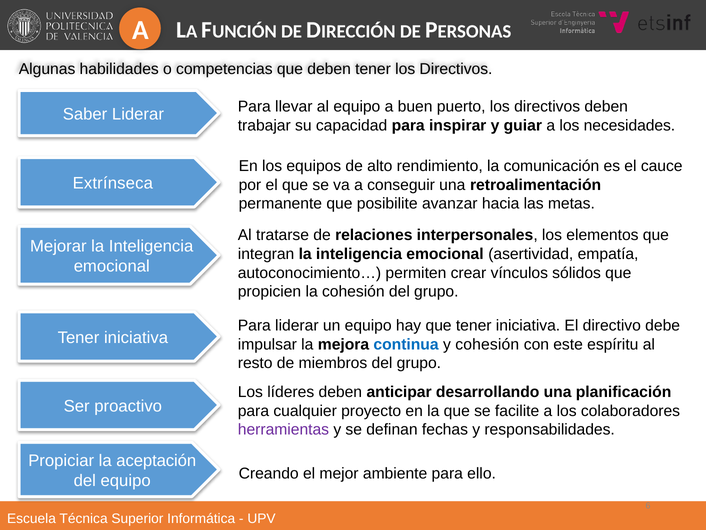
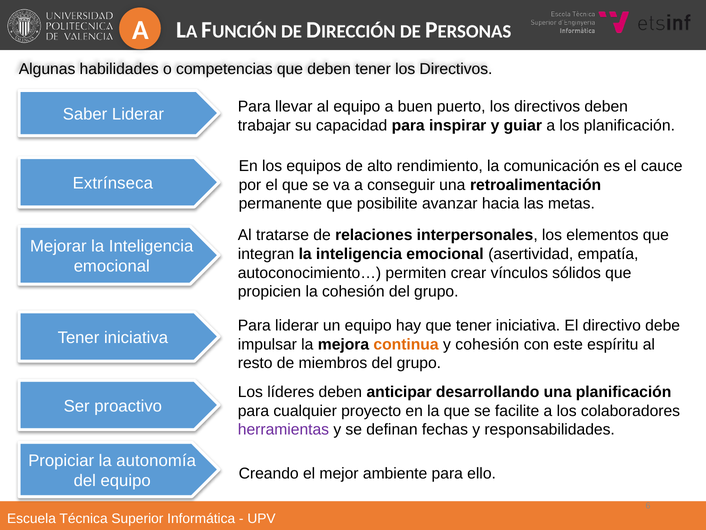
los necesidades: necesidades -> planificación (629, 125)
continua colour: blue -> orange (406, 344)
aceptación: aceptación -> autonomía (156, 460)
